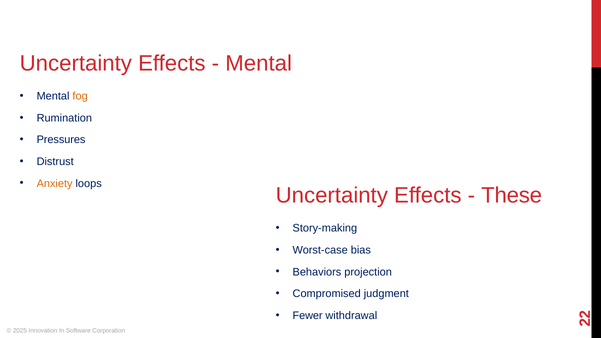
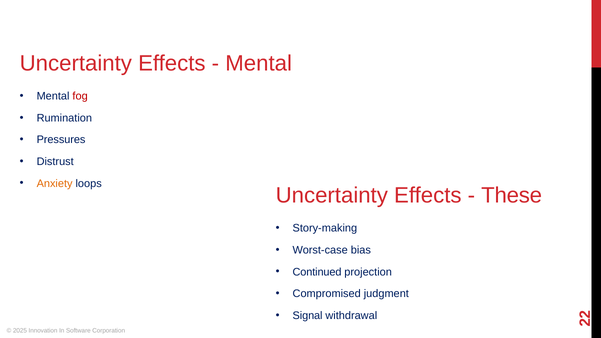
fog colour: orange -> red (80, 96)
Behaviors: Behaviors -> Continued (317, 272)
Fewer: Fewer -> Signal (308, 316)
